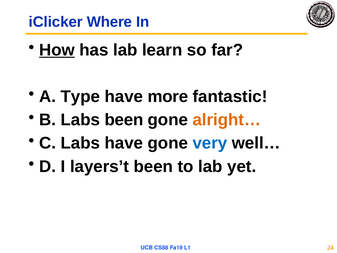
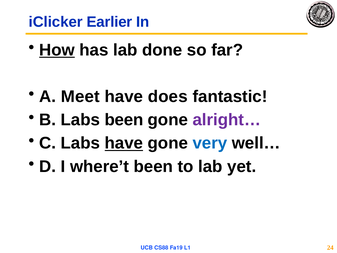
Where: Where -> Earlier (109, 22)
learn: learn -> done (162, 50)
Type: Type -> Meet (80, 97)
more: more -> does (168, 97)
alright… colour: orange -> purple (227, 120)
have underline: none -> present (124, 143)
layers’t: layers’t -> where’t (100, 166)
